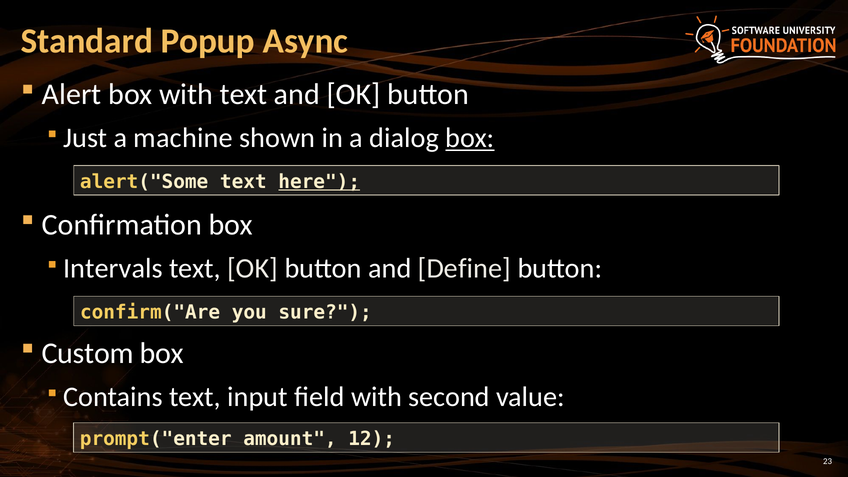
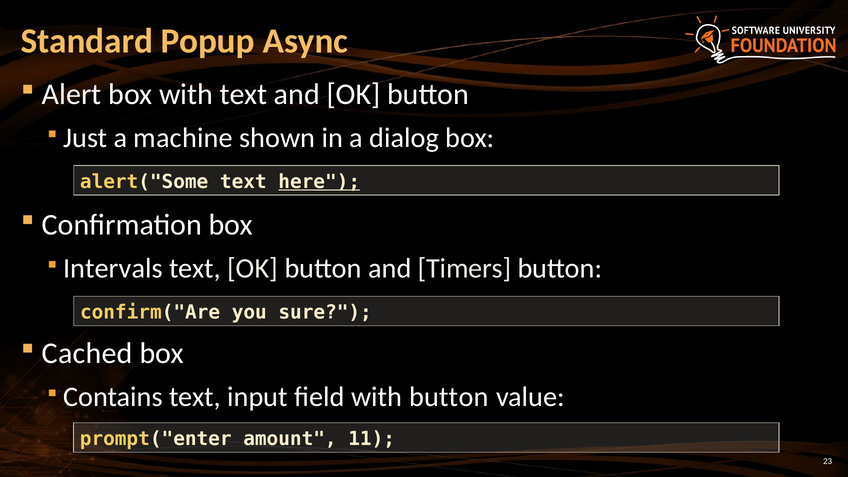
box underline: present -> none (470, 138)
Define: Define -> Timers (465, 269)
Custom: Custom -> Cached (87, 353)
with second: second -> button (449, 397)
12: 12 -> 11 (372, 439)
